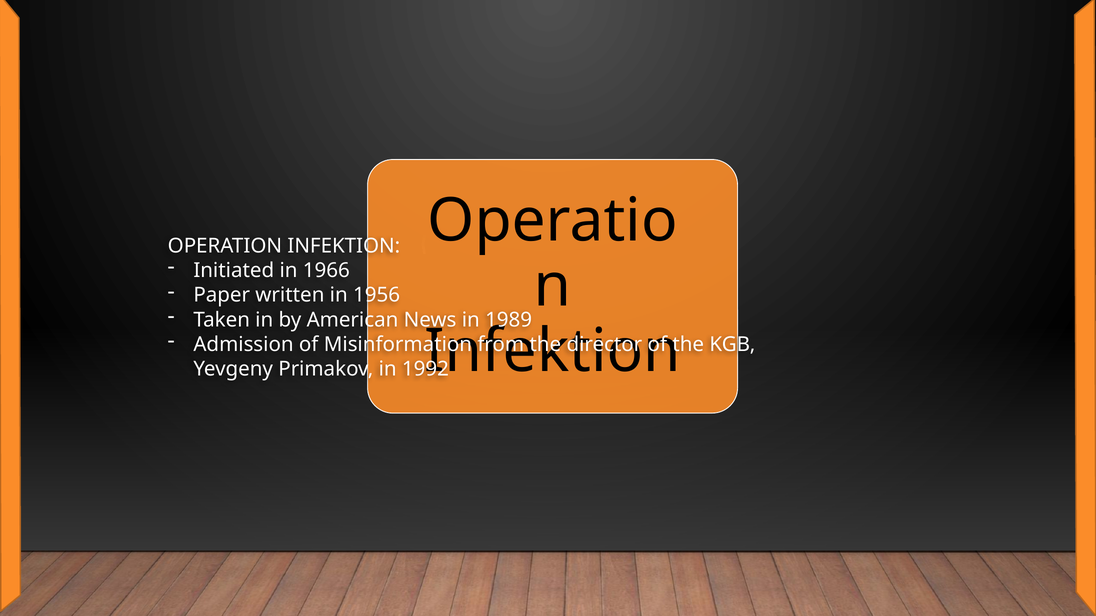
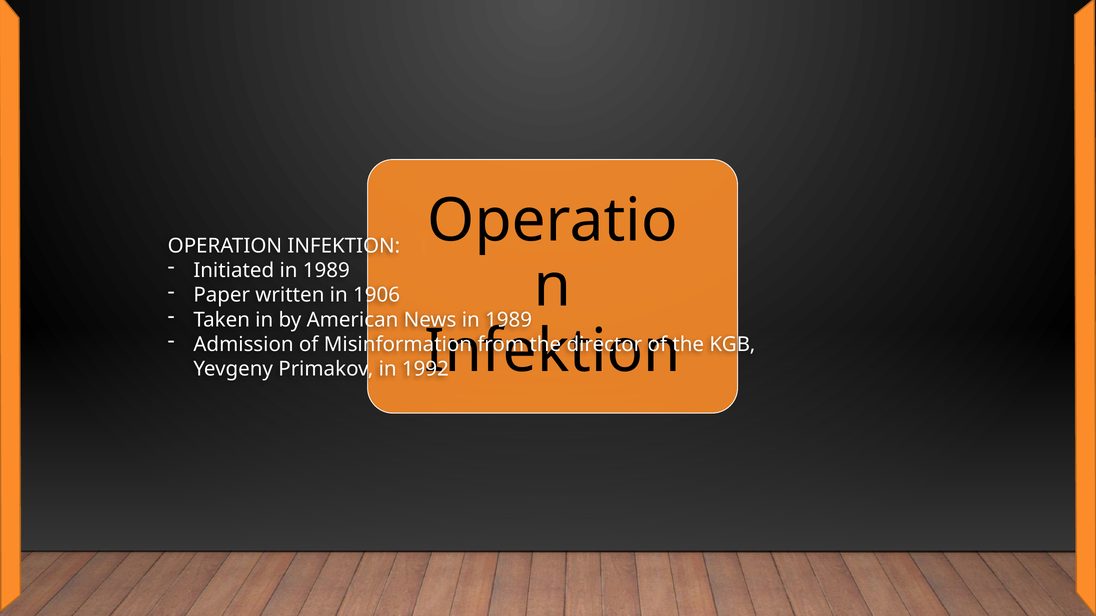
Initiated in 1966: 1966 -> 1989 (326, 271)
1956: 1956 -> 1906 (377, 295)
